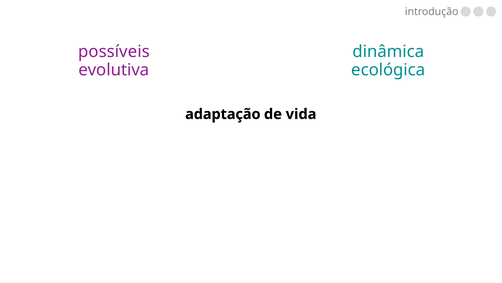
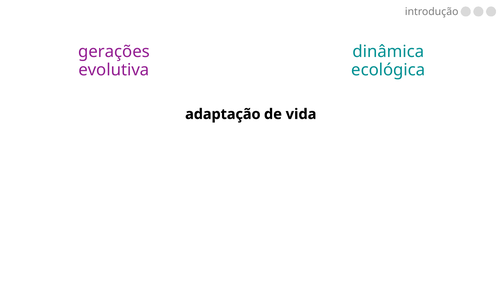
possíveis: possíveis -> gerações (114, 52)
